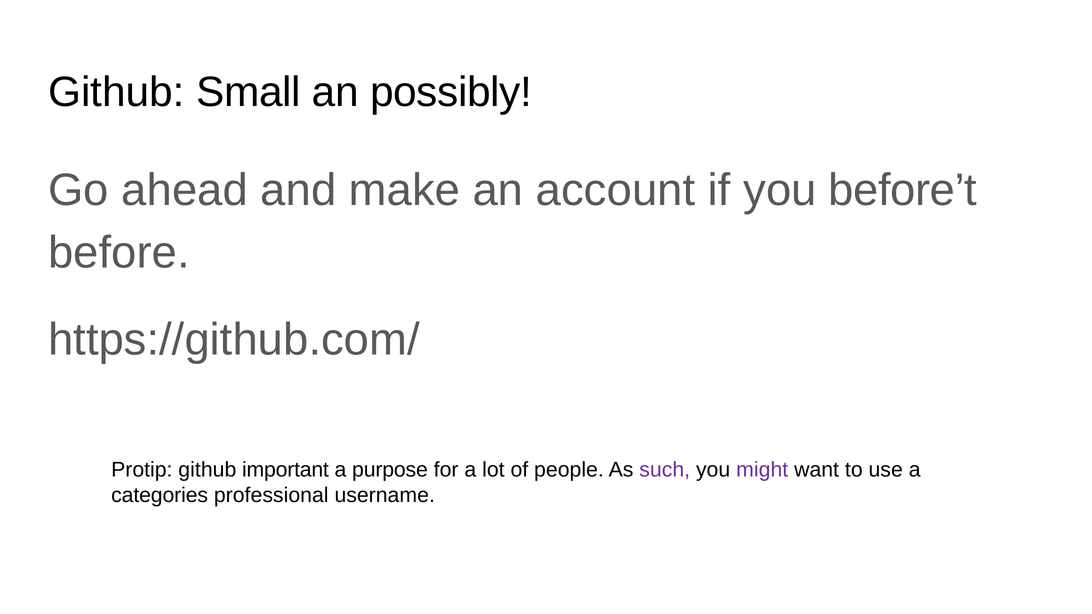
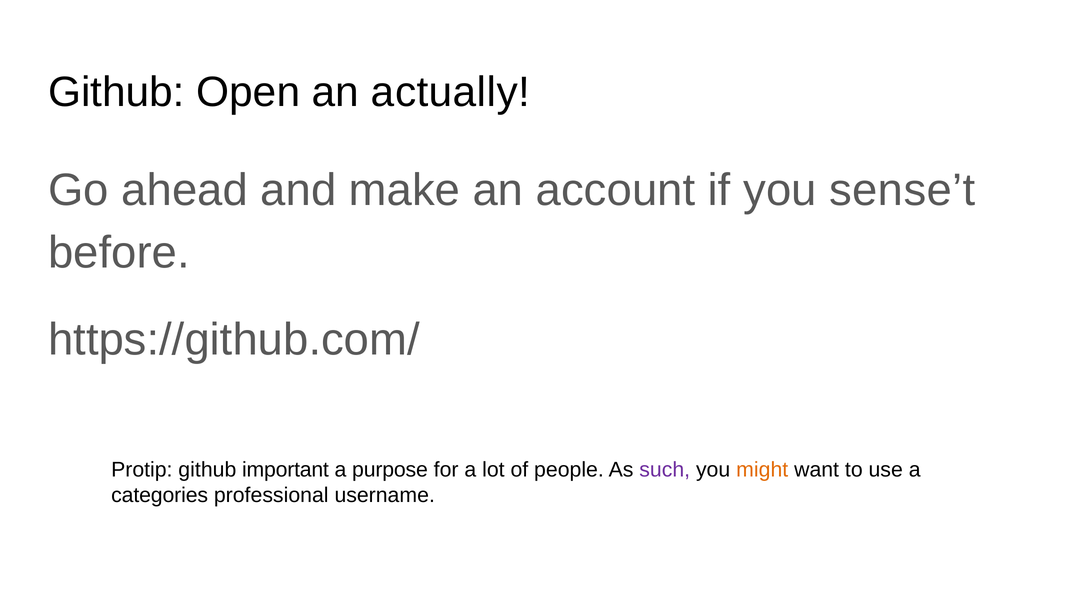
Small: Small -> Open (248, 93)
possibly: possibly -> actually (451, 93)
before’t: before’t -> sense’t (902, 190)
might colour: purple -> orange (762, 470)
